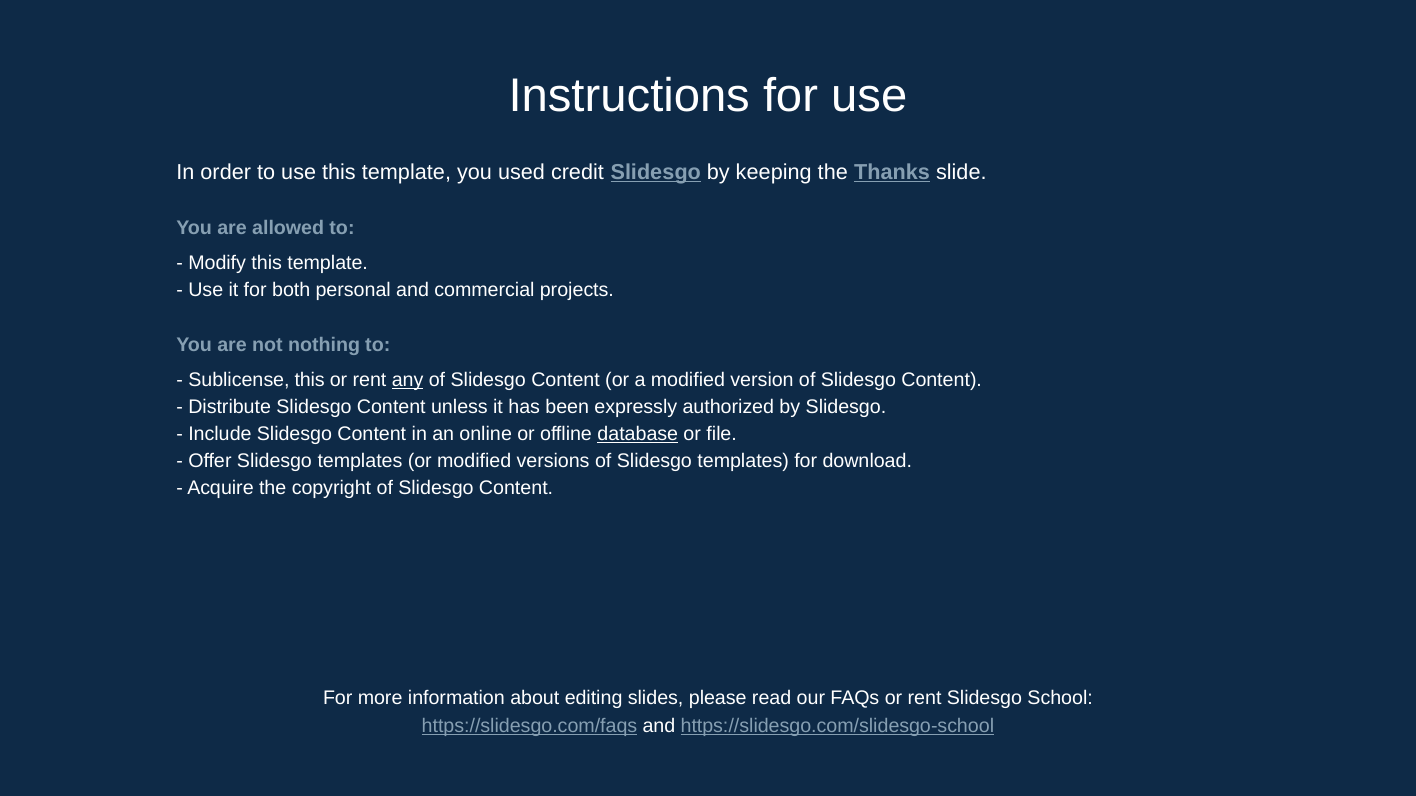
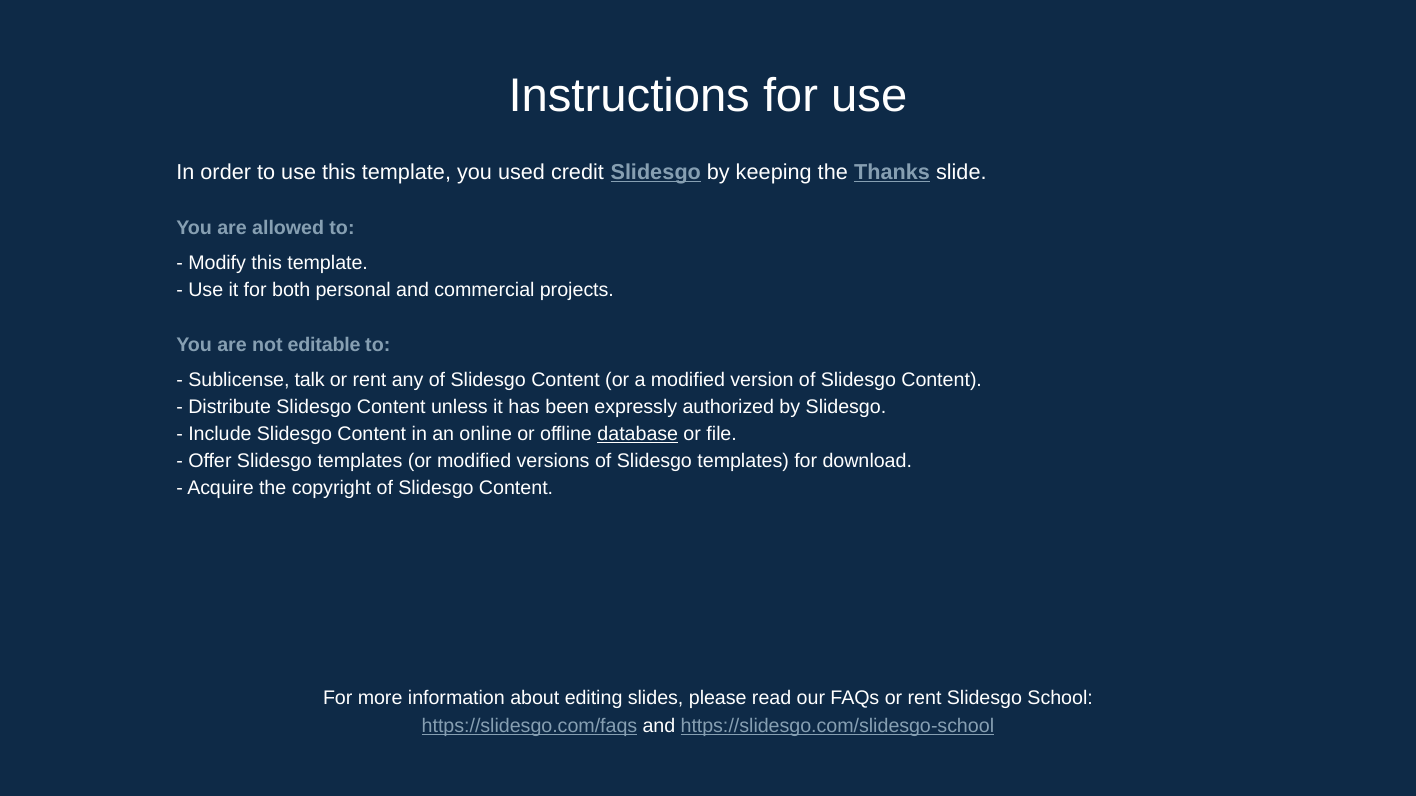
nothing: nothing -> editable (324, 345)
Sublicense this: this -> talk (310, 380)
any underline: present -> none (408, 380)
